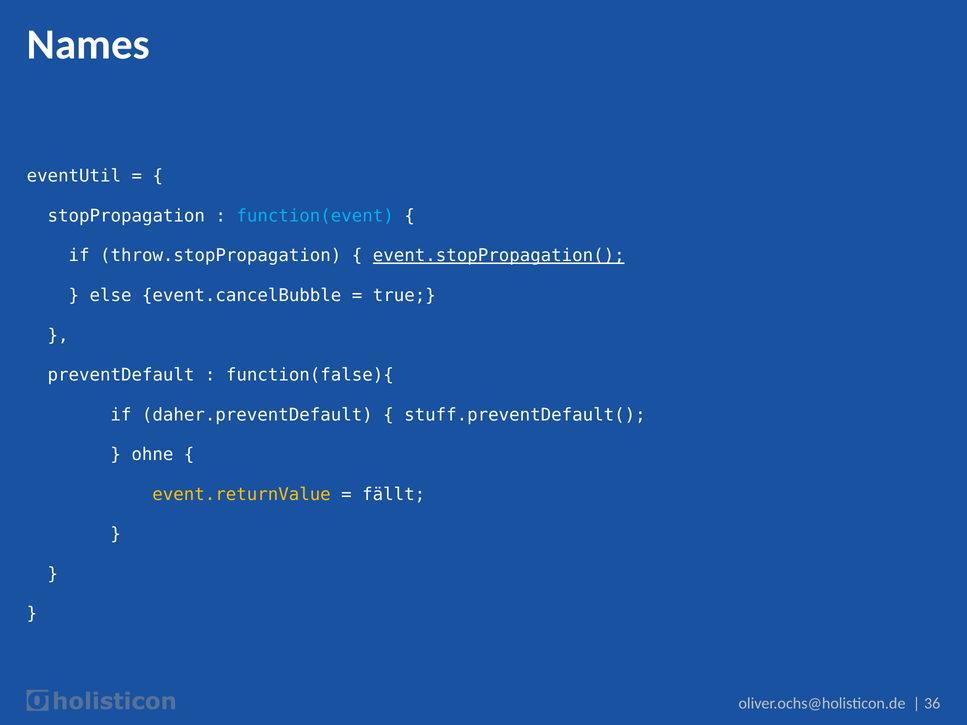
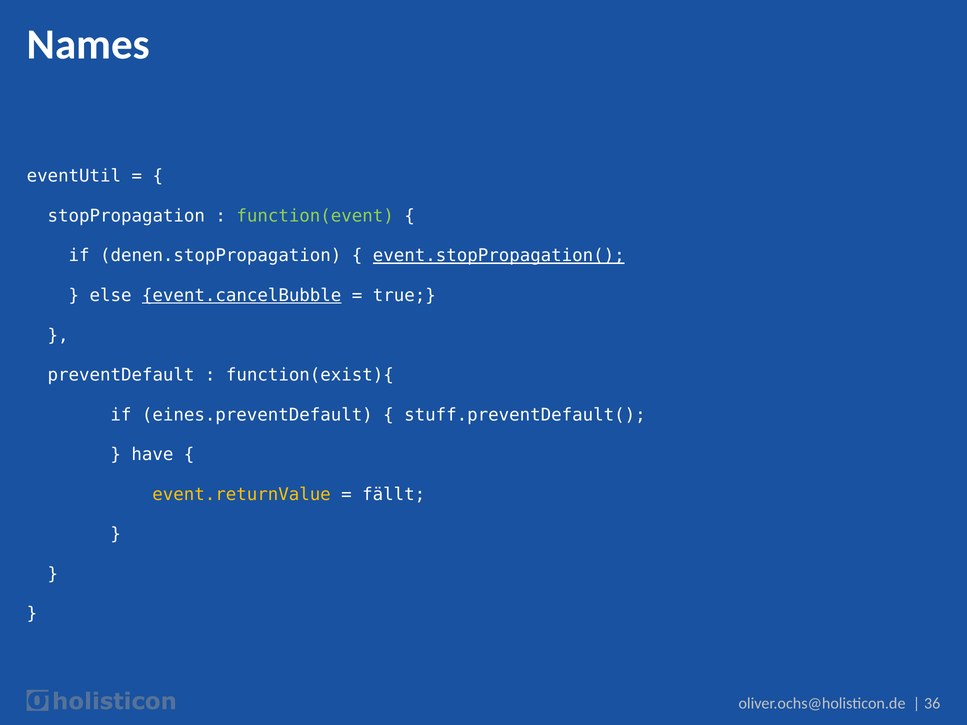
function(event colour: light blue -> light green (315, 216)
throw.stopPropagation: throw.stopPropagation -> denen.stopPropagation (221, 256)
event.cancelBubble underline: none -> present (242, 296)
function(false){: function(false){ -> function(exist){ (310, 375)
daher.preventDefault: daher.preventDefault -> eines.preventDefault (257, 415)
ohne: ohne -> have (152, 455)
